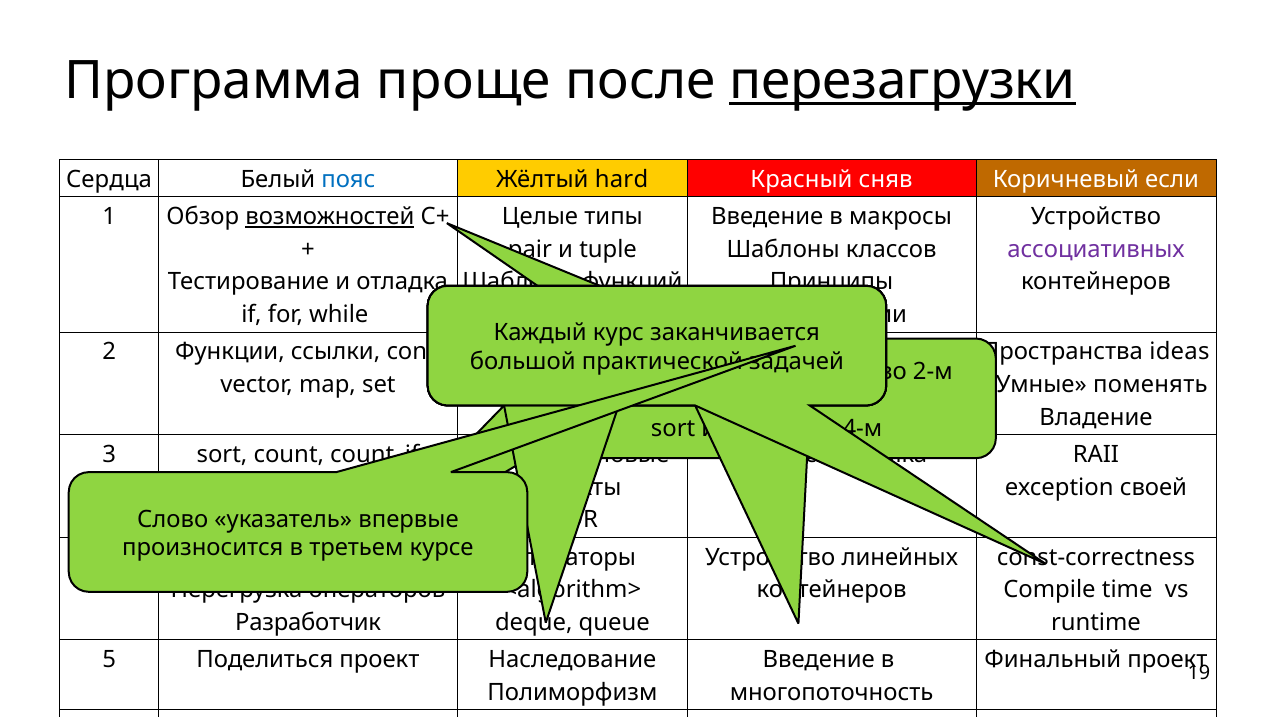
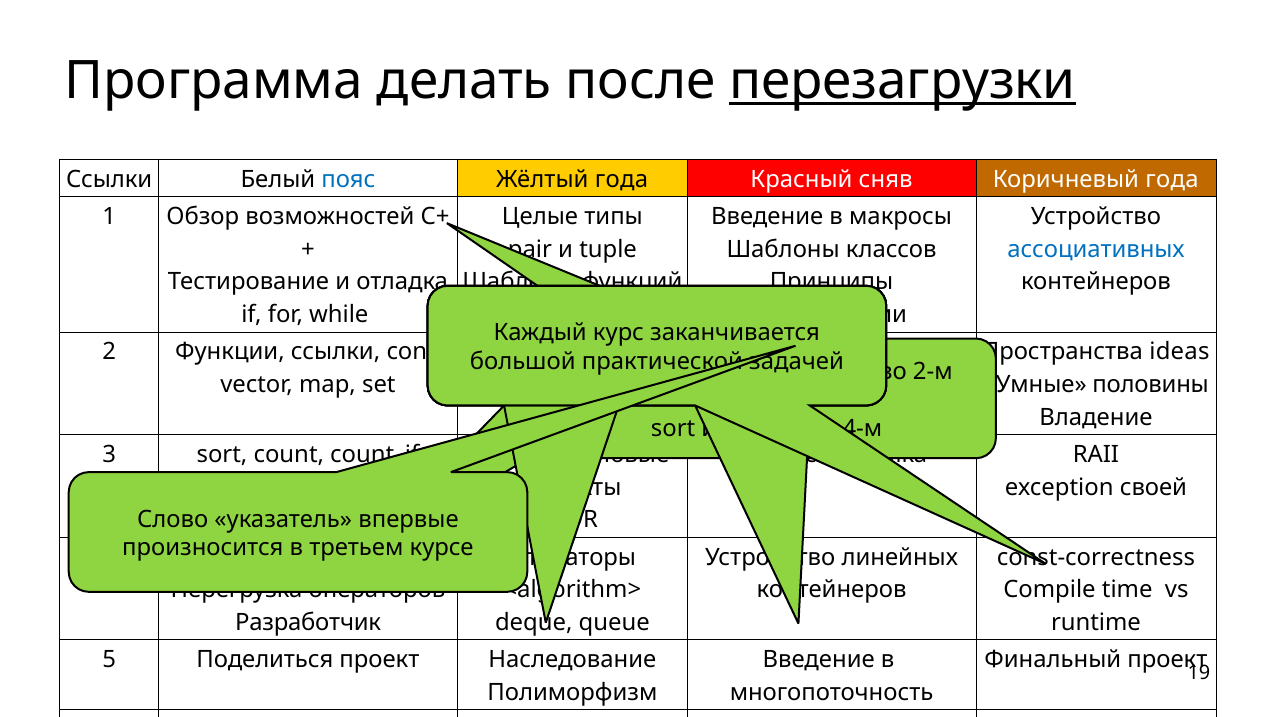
проще: проще -> делать (464, 80)
Сердца: Сердца -> Ссылки (109, 179)
Жёлтый hard: hard -> года (622, 179)
Коричневый если: если -> года (1172, 179)
возможностей underline: present -> none (330, 217)
ассоциативных colour: purple -> blue (1096, 249)
поменять: поменять -> половины (1151, 384)
